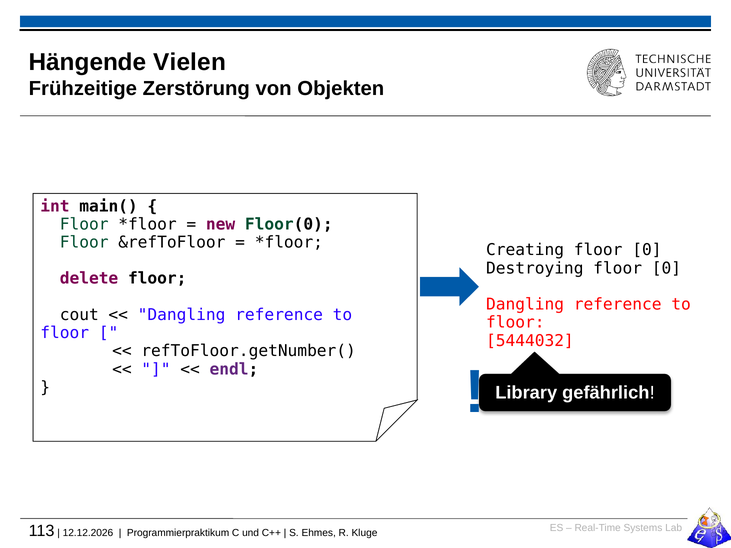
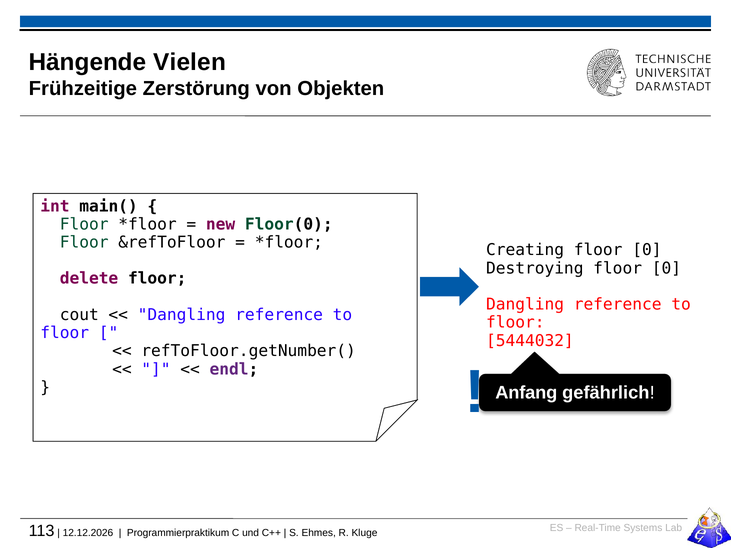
Library: Library -> Anfang (526, 393)
